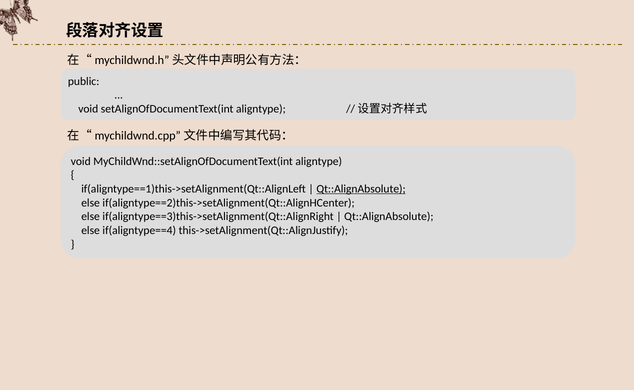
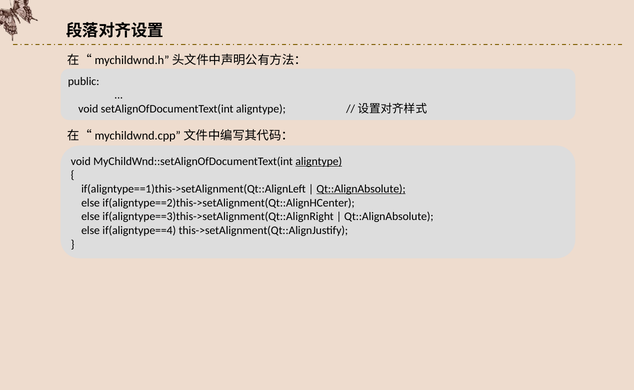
aligntype underline: none -> present (319, 161)
